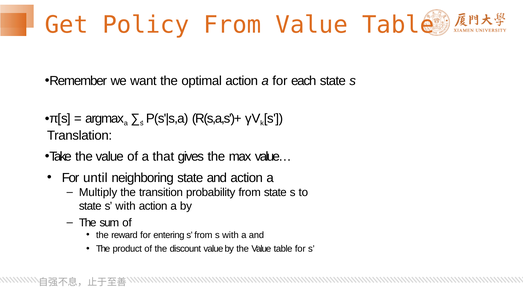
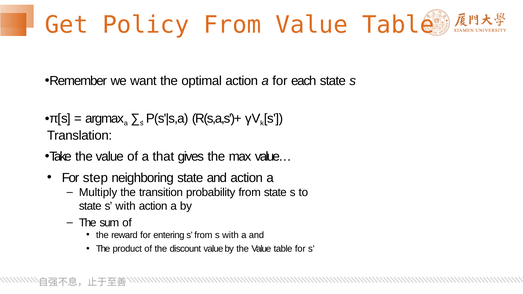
until: until -> step (95, 178)
